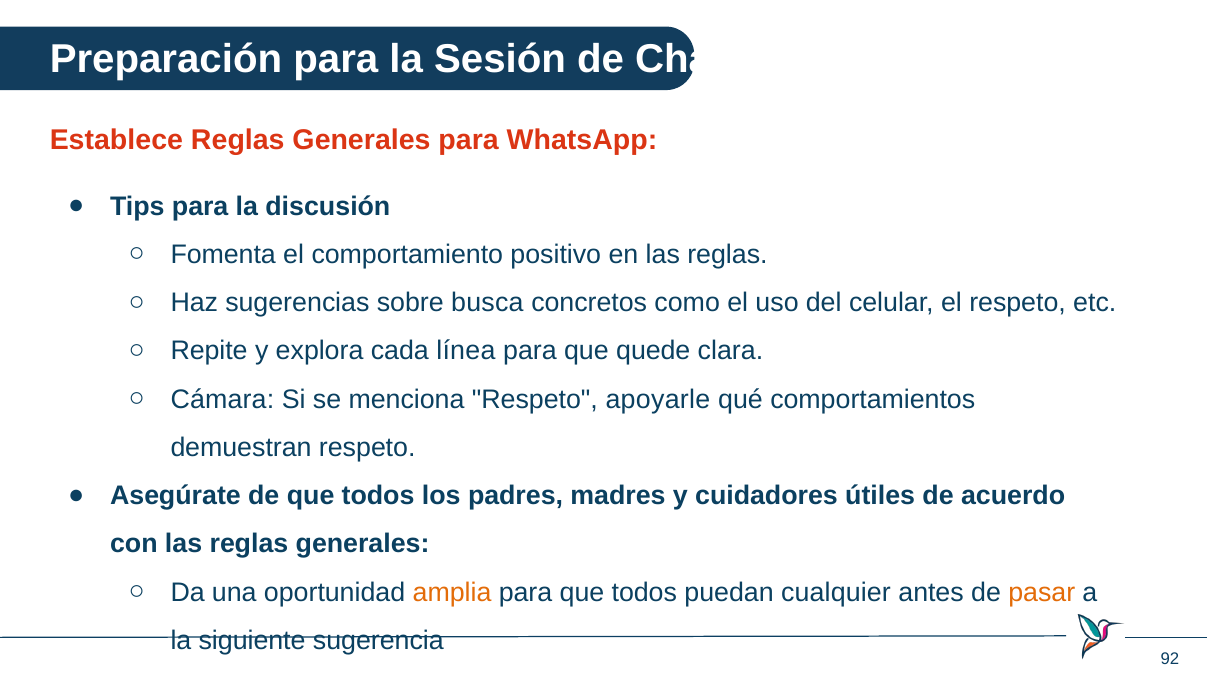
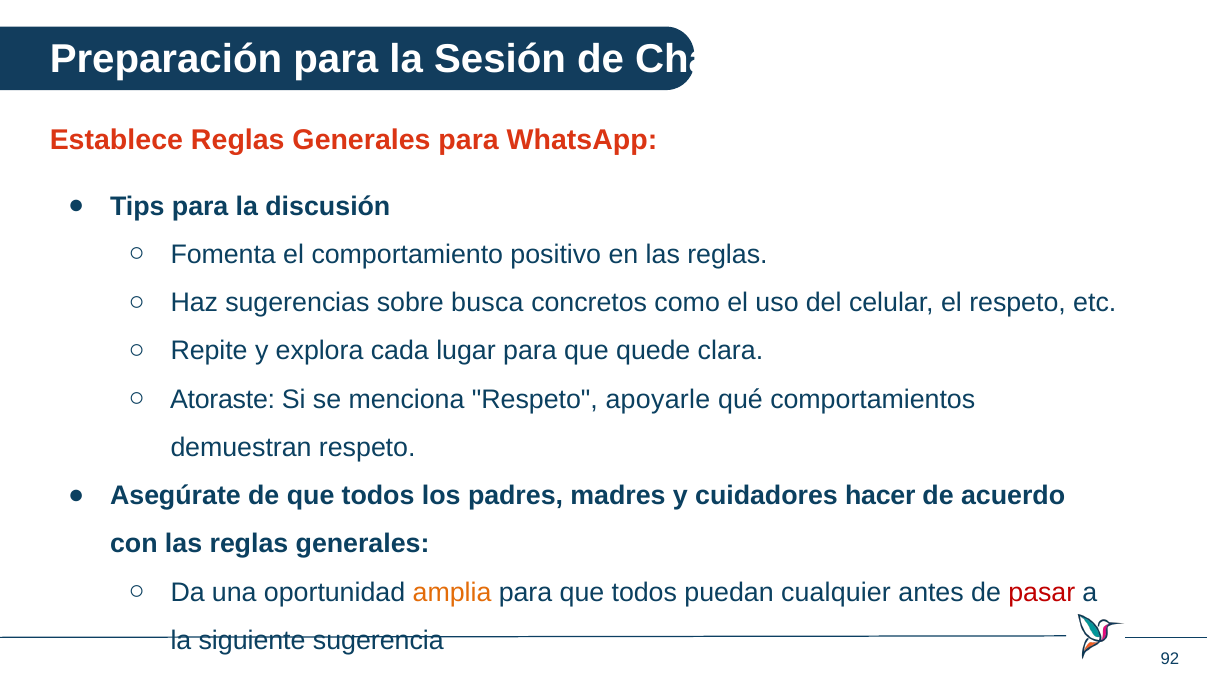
línea: línea -> lugar (466, 351)
Cámara: Cámara -> Atoraste (223, 399)
útiles: útiles -> hacer (880, 496)
pasar colour: orange -> red (1042, 592)
